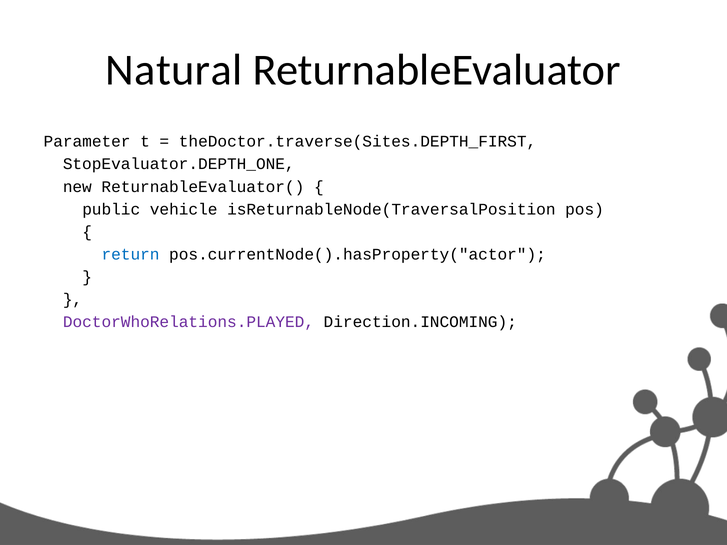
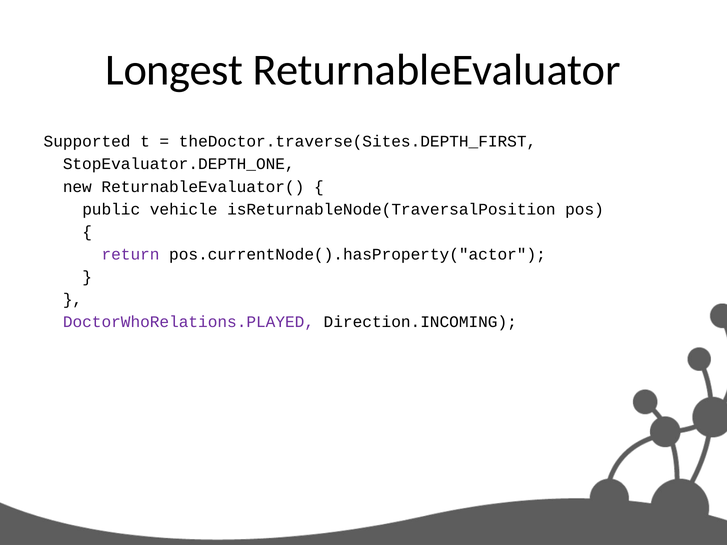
Natural: Natural -> Longest (174, 70)
Parameter: Parameter -> Supported (87, 142)
return colour: blue -> purple (131, 255)
